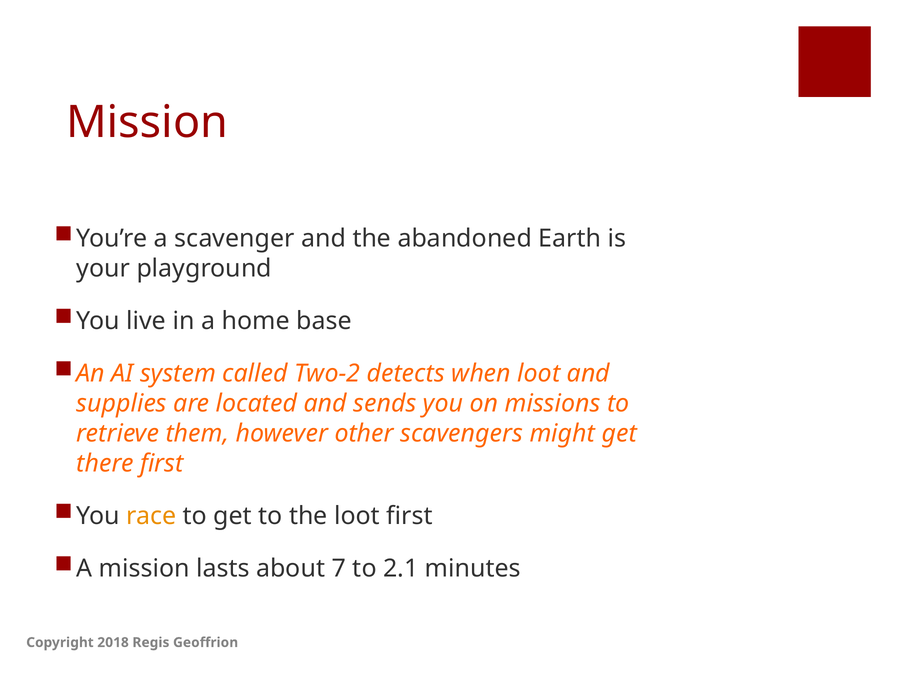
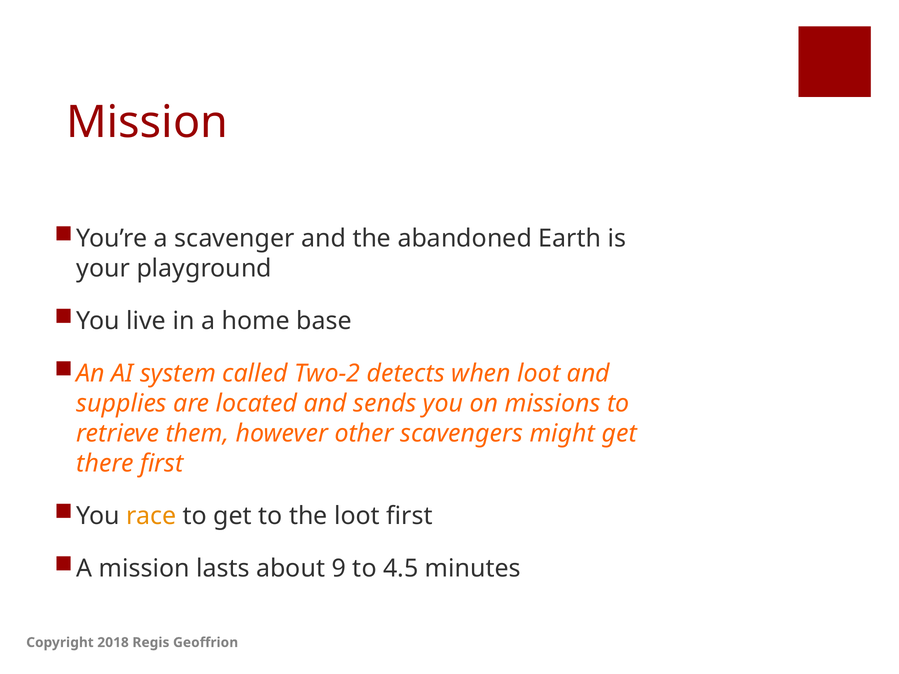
7: 7 -> 9 (339, 569)
2.1: 2.1 -> 4.5 (401, 569)
